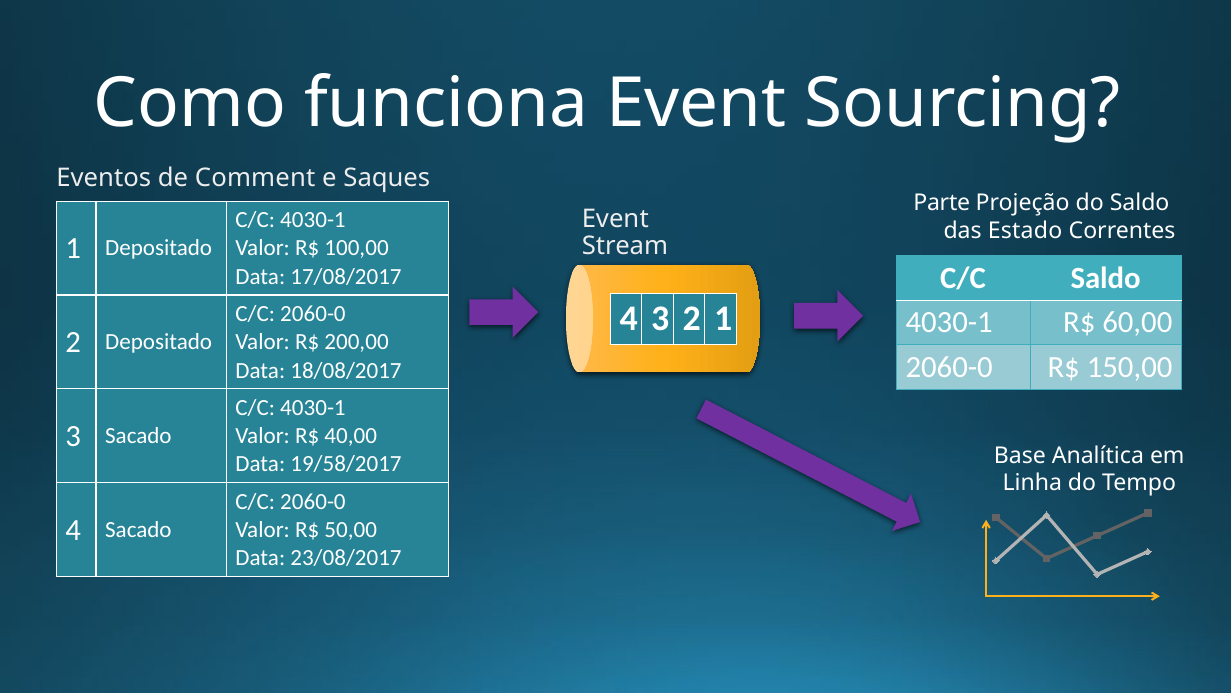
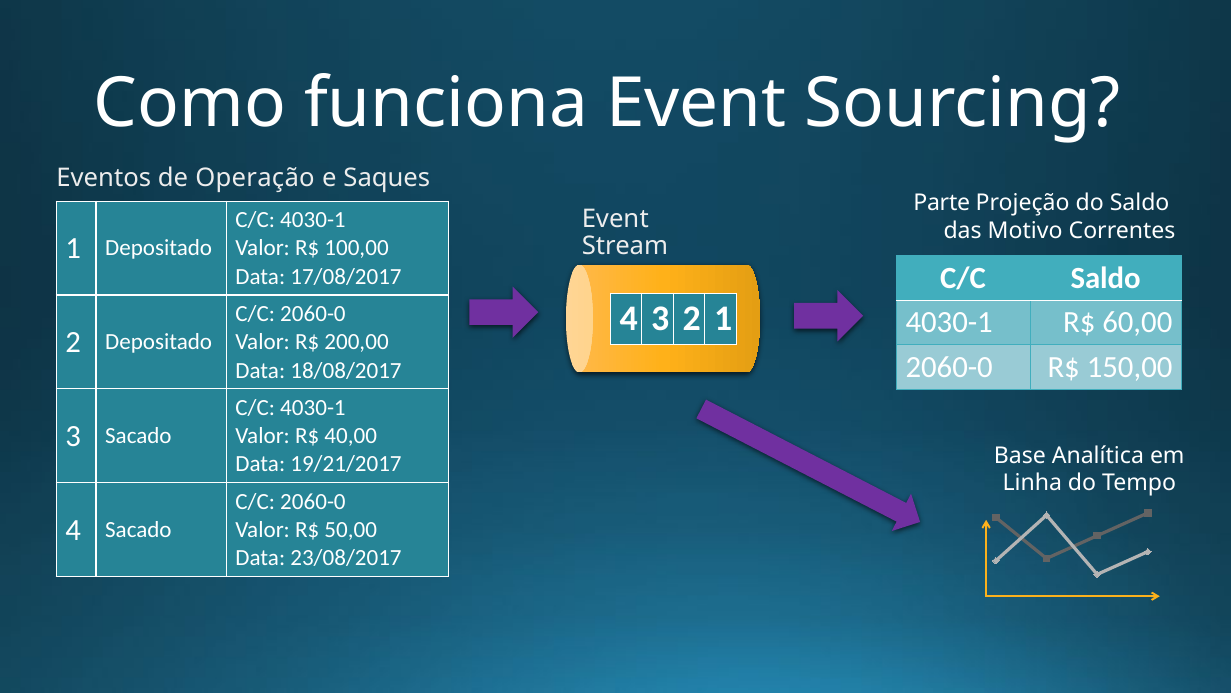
Comment: Comment -> Operação (255, 177)
Estado: Estado -> Motivo (1025, 230)
19/58/2017: 19/58/2017 -> 19/21/2017 (346, 464)
